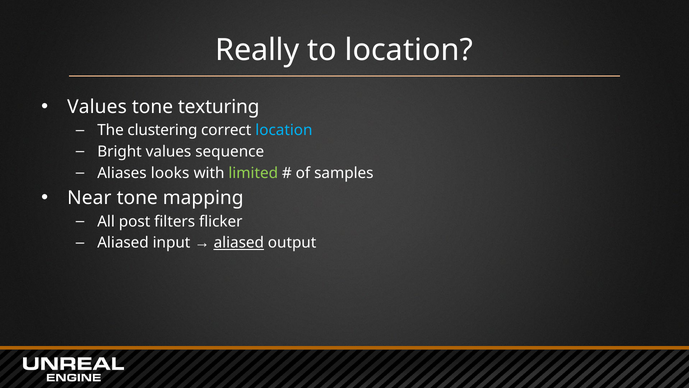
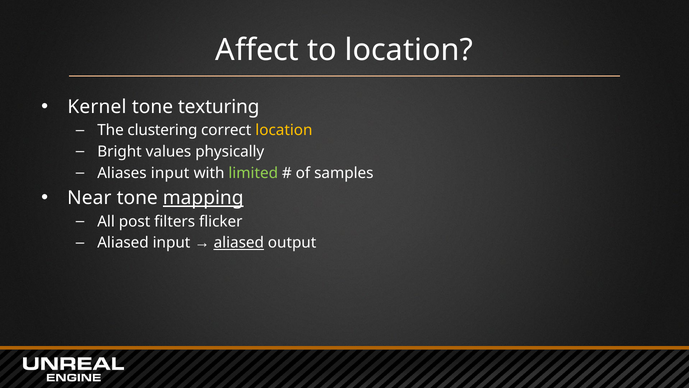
Really: Really -> Affect (257, 50)
Values: Values -> Kernel (97, 107)
location colour: light blue -> yellow (284, 130)
sequence: sequence -> physically (230, 152)
Aliases looks: looks -> input (170, 173)
mapping underline: none -> present (203, 198)
